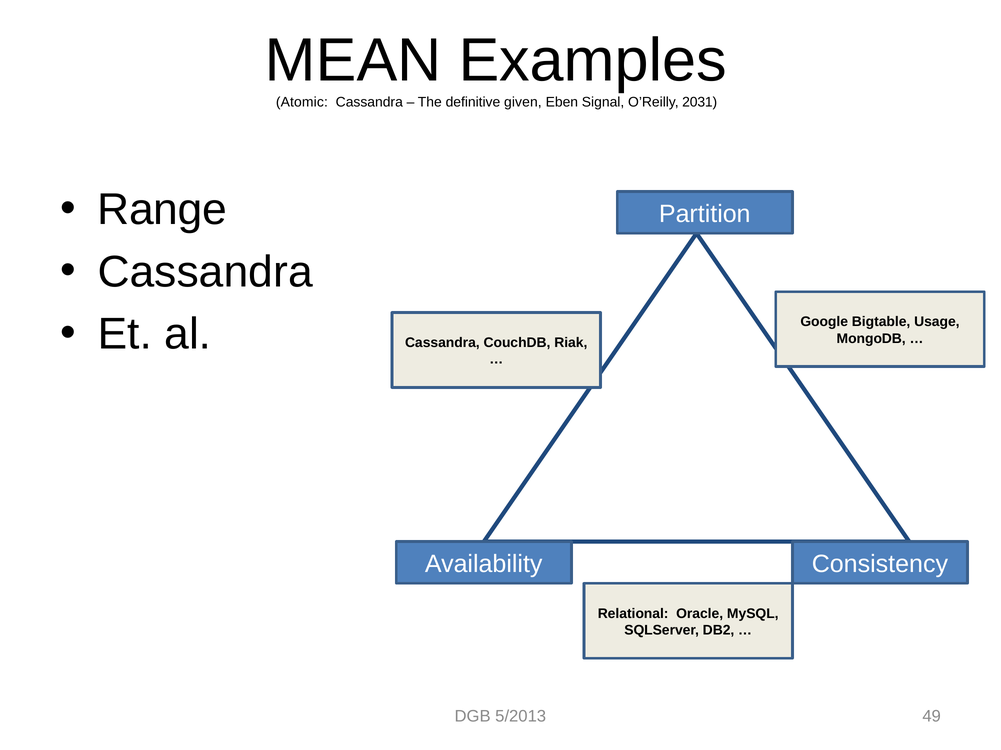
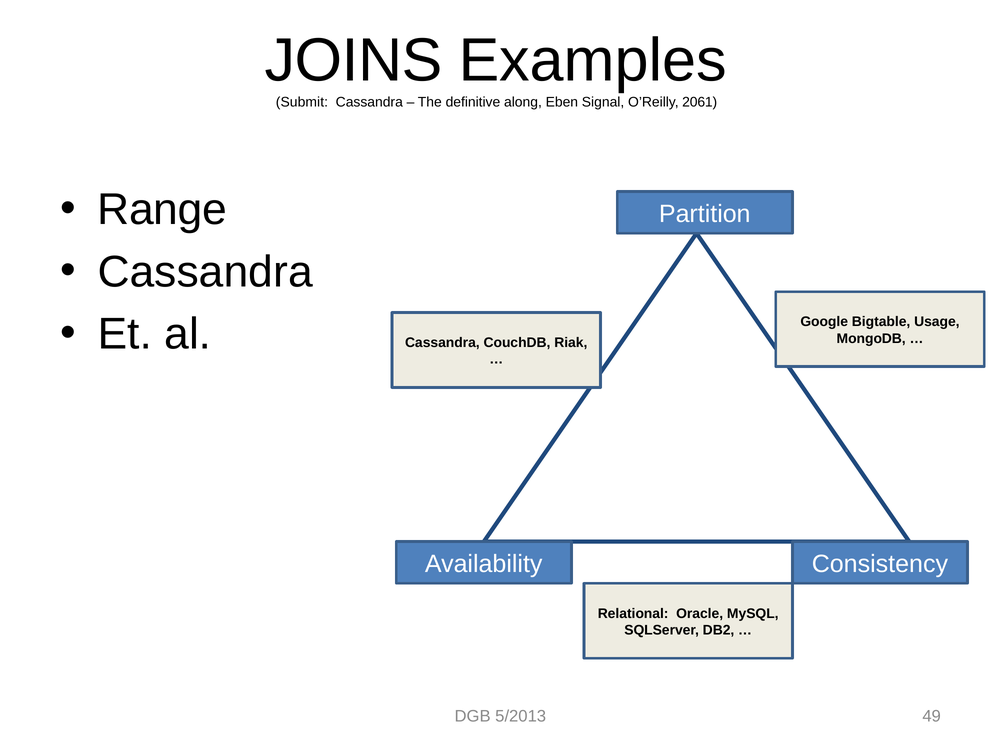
MEAN: MEAN -> JOINS (354, 60)
Atomic: Atomic -> Submit (302, 102)
given: given -> along (523, 102)
2031: 2031 -> 2061 (700, 102)
